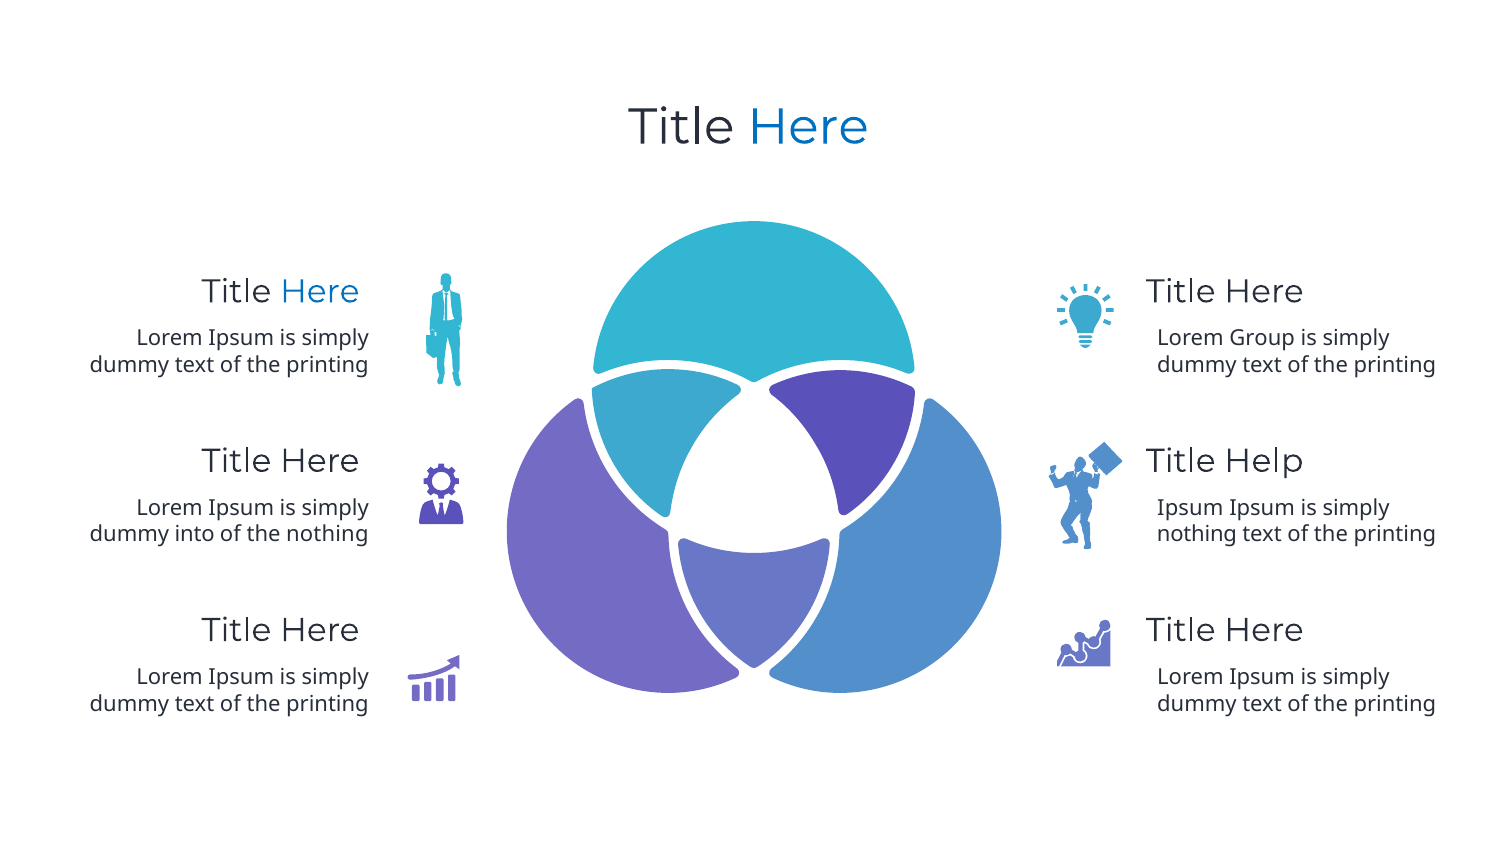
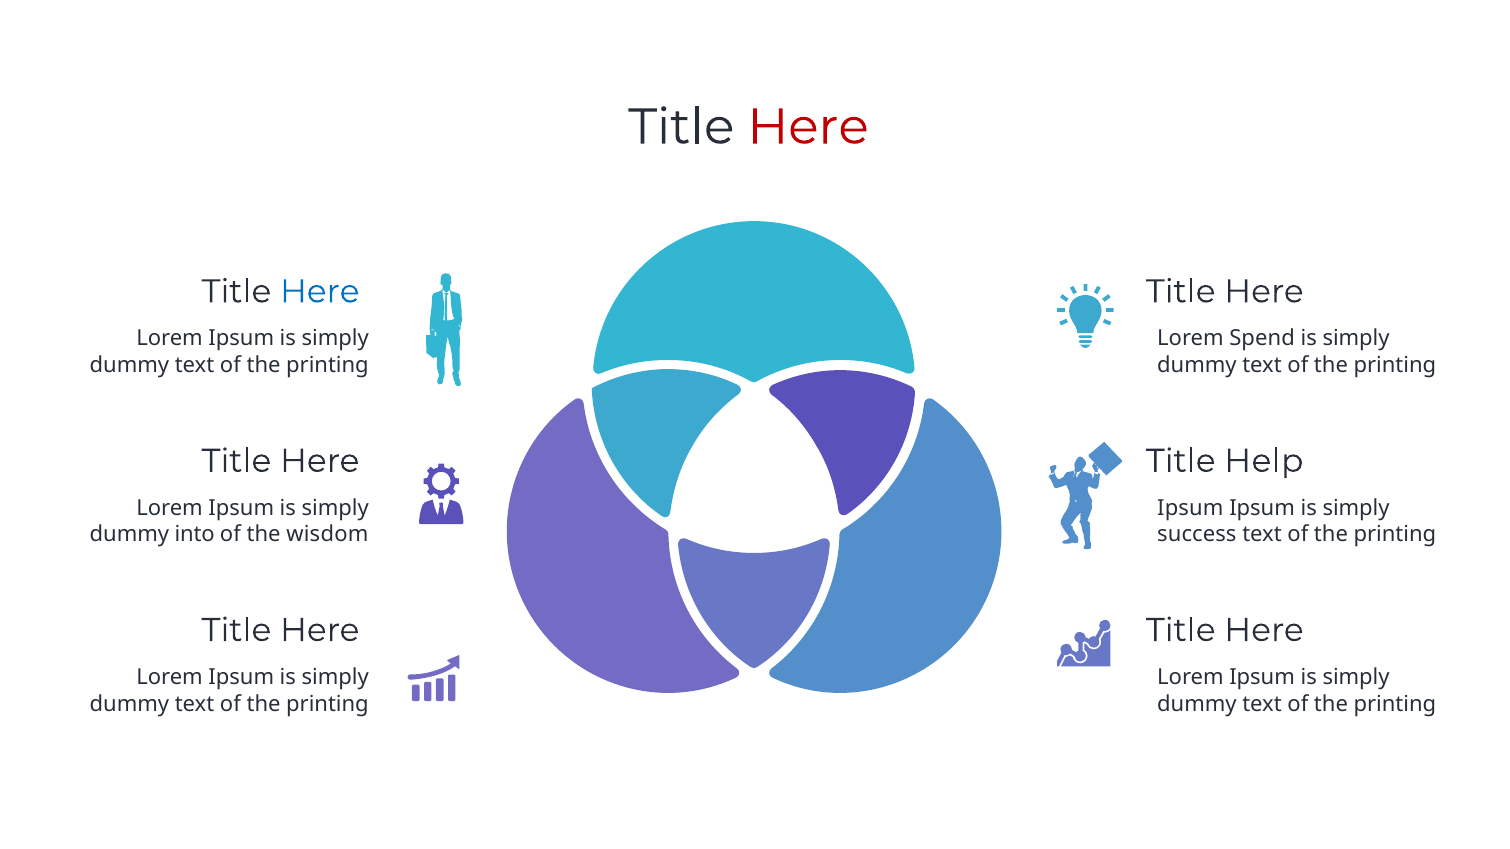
Here colour: blue -> red (808, 127)
Group: Group -> Spend (1262, 339)
the nothing: nothing -> wisdom (327, 535)
nothing: nothing -> success (1197, 535)
